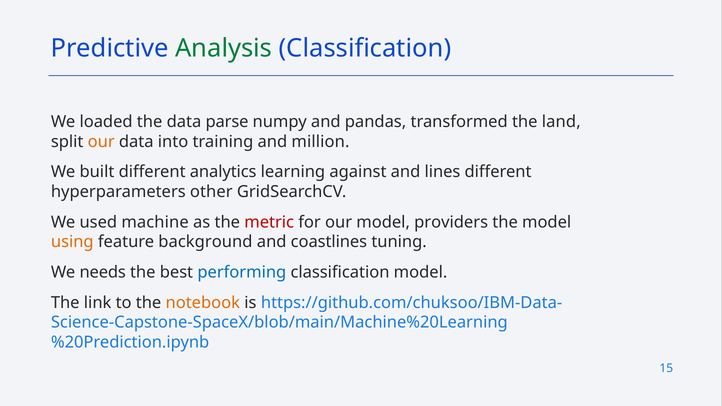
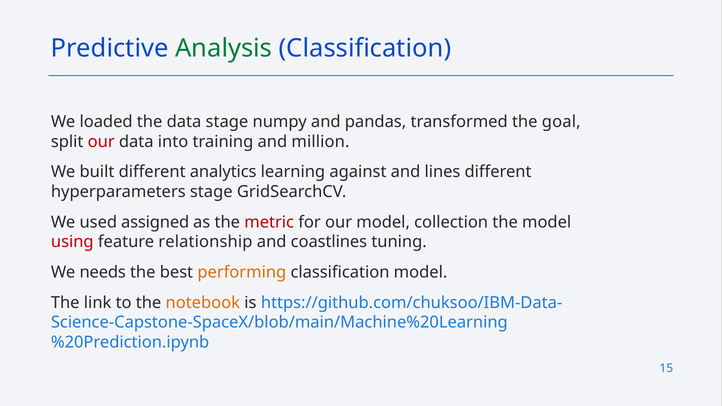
data parse: parse -> stage (227, 122)
land: land -> goal (561, 122)
our colour: orange -> red (101, 142)
hyperparameters other: other -> stage (211, 192)
machine: machine -> assigned (155, 222)
providers: providers -> collection (451, 222)
using colour: orange -> red (72, 242)
background: background -> relationship (205, 242)
performing colour: blue -> orange (242, 272)
